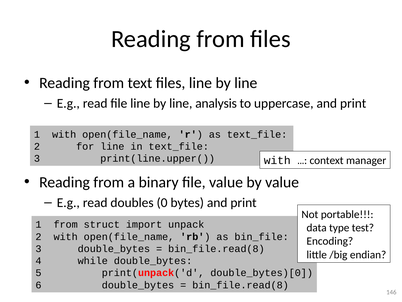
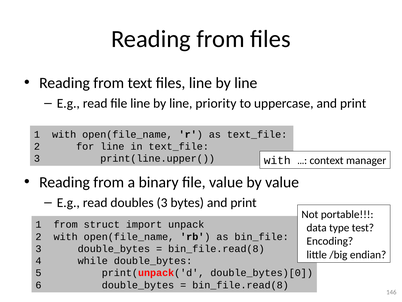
analysis: analysis -> priority (216, 103)
doubles 0: 0 -> 3 (162, 202)
